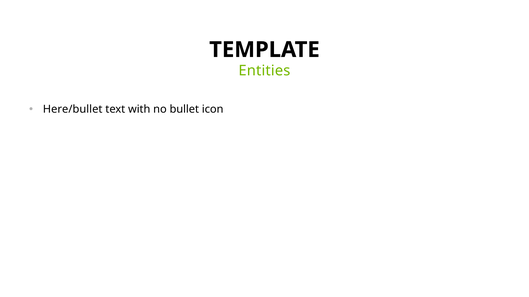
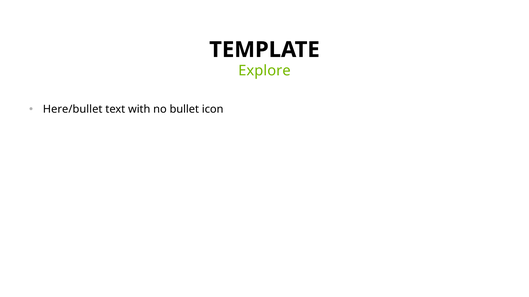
Entities: Entities -> Explore (264, 71)
